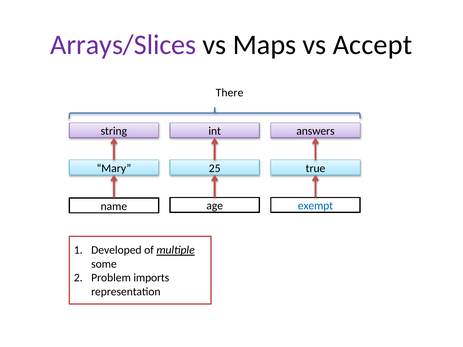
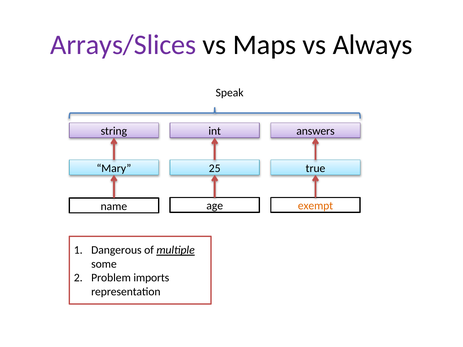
Accept: Accept -> Always (373, 45)
There: There -> Speak (230, 93)
exempt colour: blue -> orange (315, 206)
Developed: Developed -> Dangerous (116, 250)
